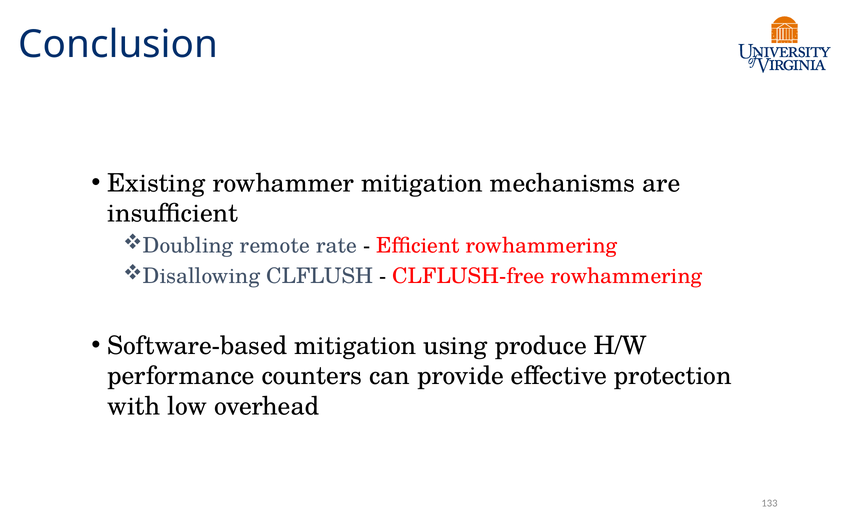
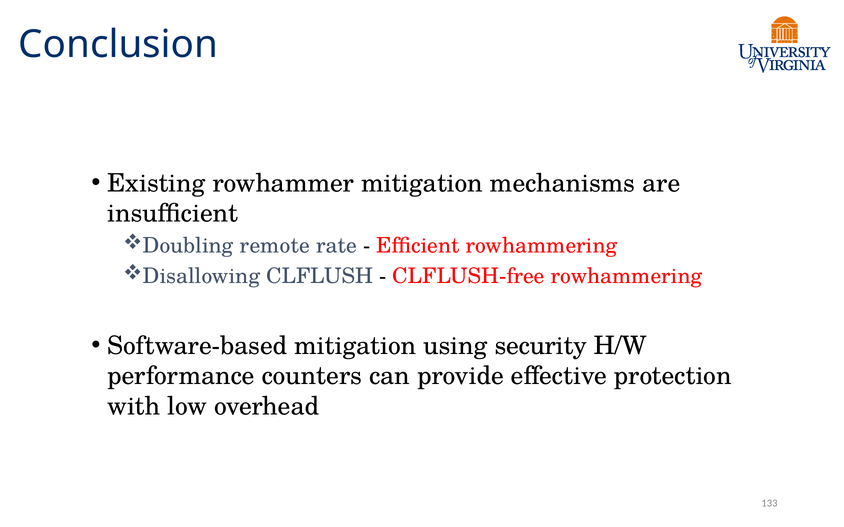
produce: produce -> security (541, 346)
